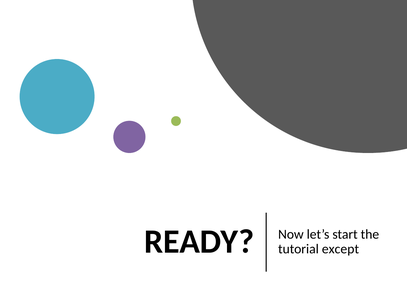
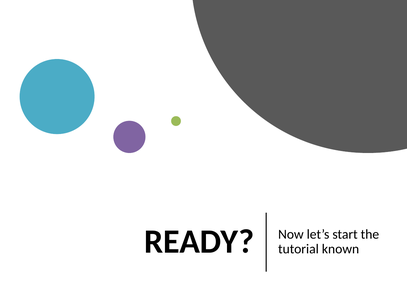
except: except -> known (341, 248)
